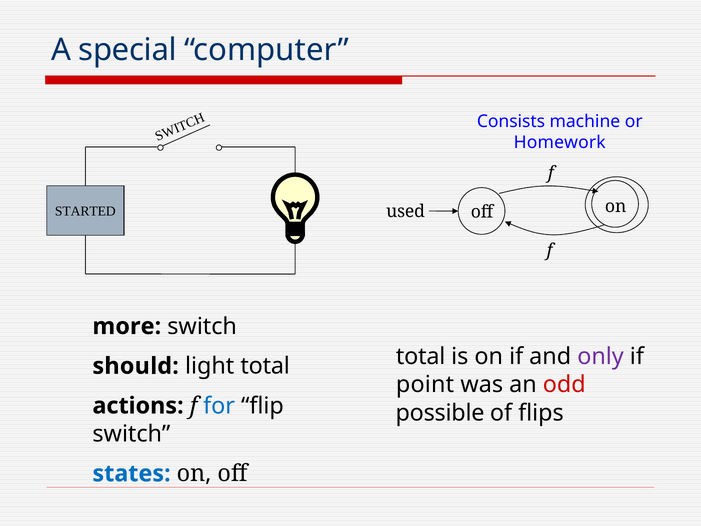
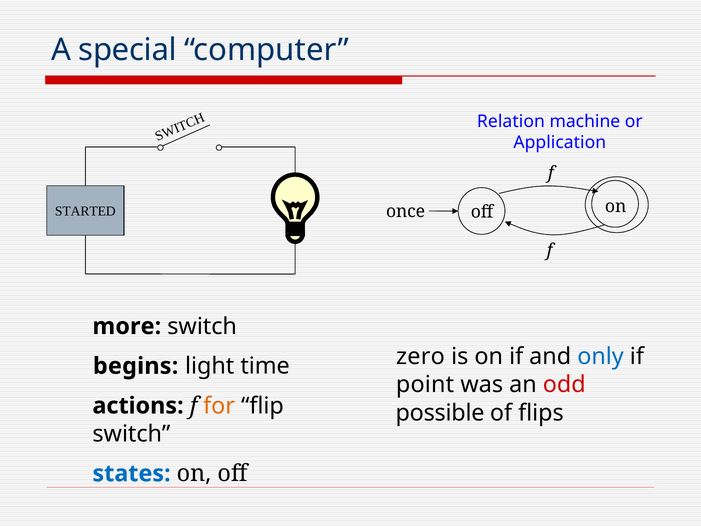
Consists: Consists -> Relation (511, 121)
Homework: Homework -> Application (560, 142)
used: used -> once (406, 211)
total: total -> zero (420, 357)
only colour: purple -> blue (601, 357)
should: should -> begins (136, 366)
light total: total -> time (265, 366)
for colour: blue -> orange (219, 406)
